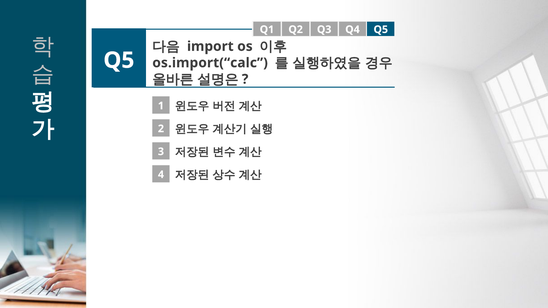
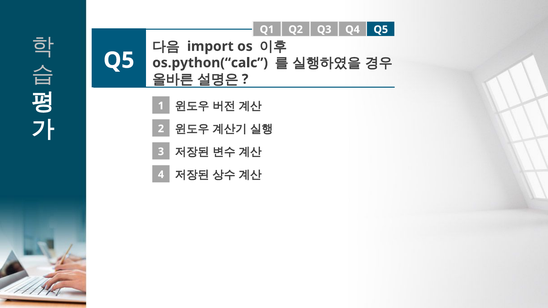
os.import(“calc: os.import(“calc -> os.python(“calc (210, 63)
